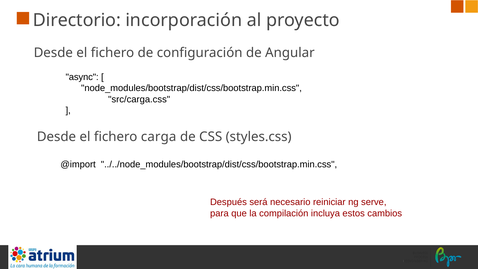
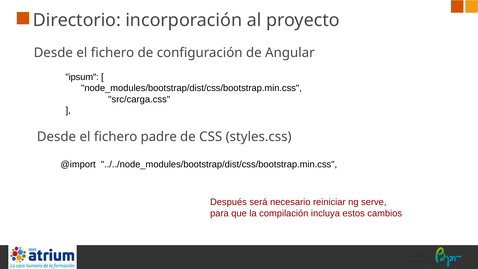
async: async -> ipsum (82, 77)
carga: carga -> padre (159, 137)
